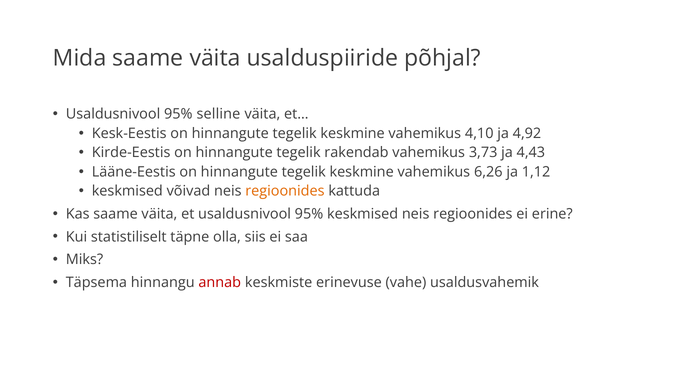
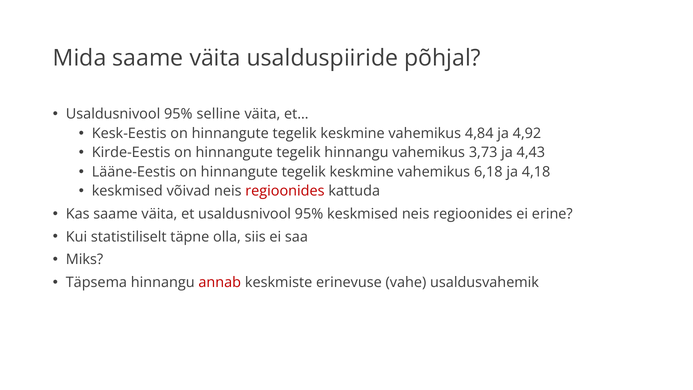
4,10: 4,10 -> 4,84 (479, 133)
tegelik rakendab: rakendab -> hinnangu (356, 153)
6,26: 6,26 -> 6,18 (488, 172)
1,12: 1,12 -> 4,18 (536, 172)
regioonides colour: orange -> red (285, 191)
